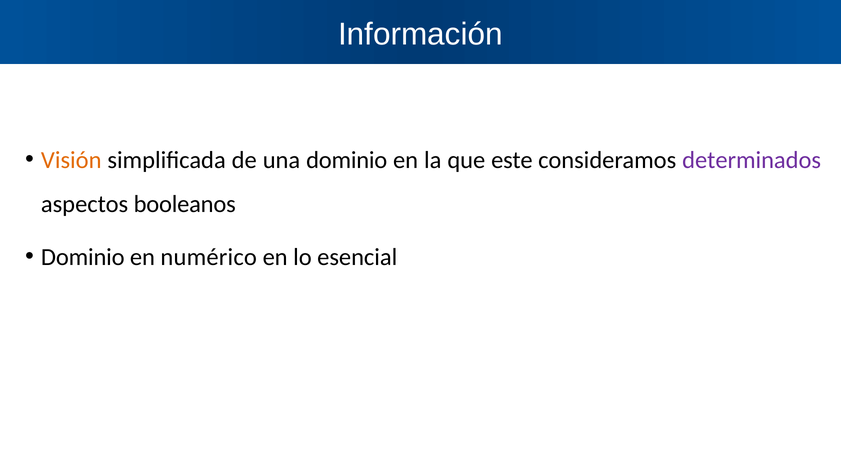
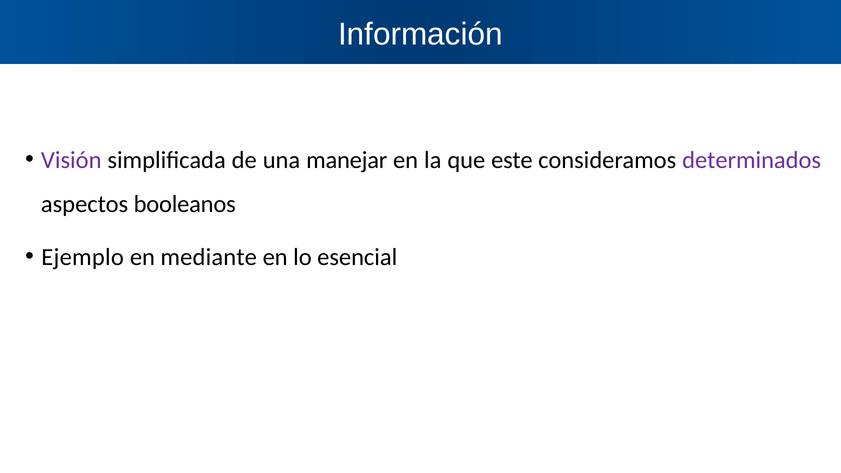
Visión colour: orange -> purple (71, 160)
una dominio: dominio -> manejar (347, 160)
Dominio: Dominio -> Ejemplo (83, 257)
numérico: numérico -> mediante (209, 257)
